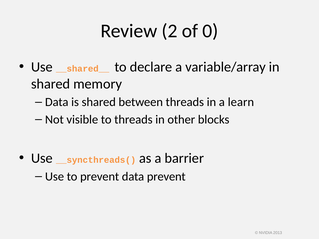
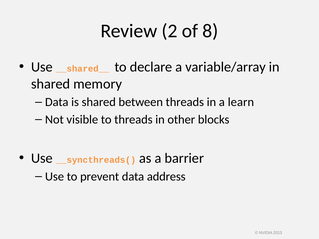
0: 0 -> 8 (210, 31)
data prevent: prevent -> address (166, 177)
